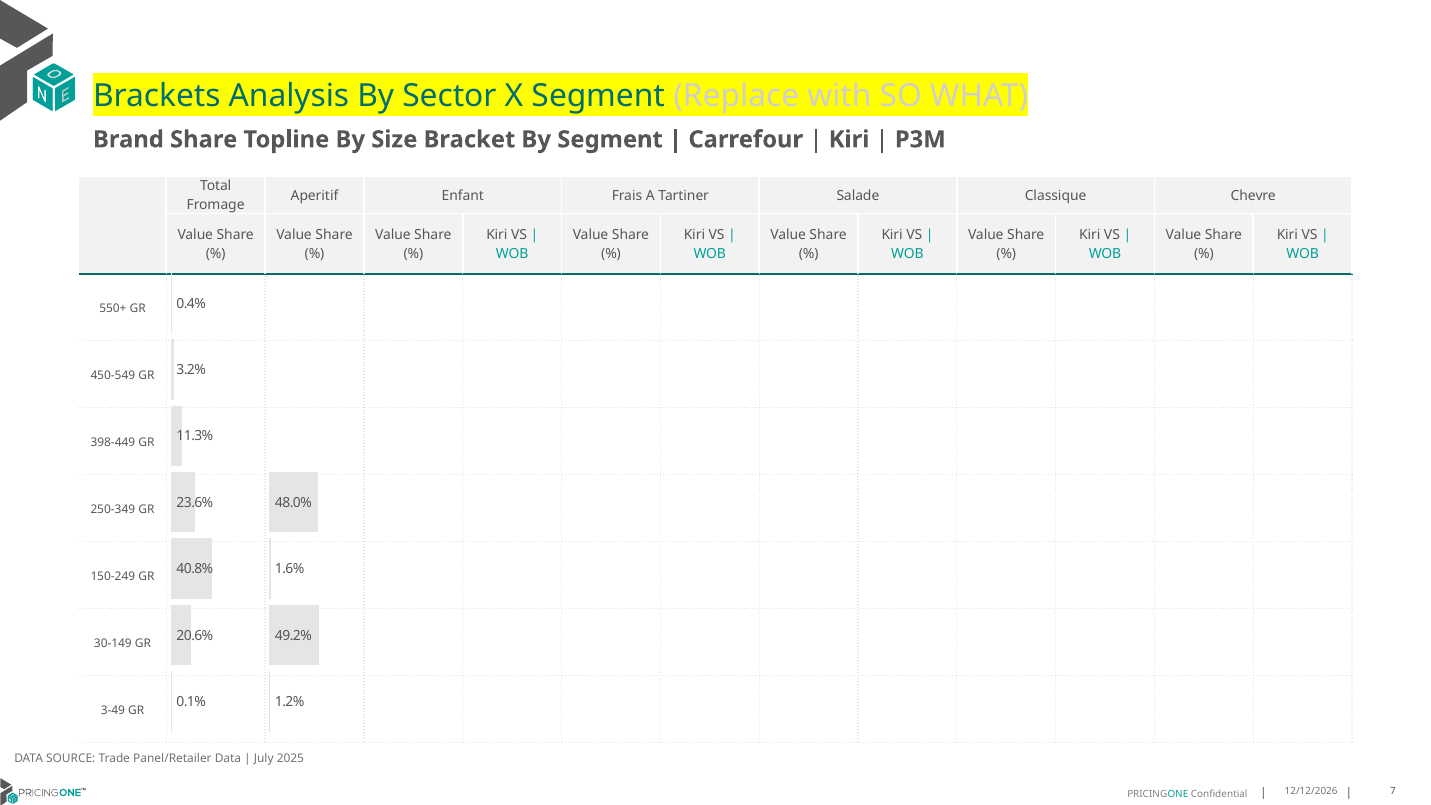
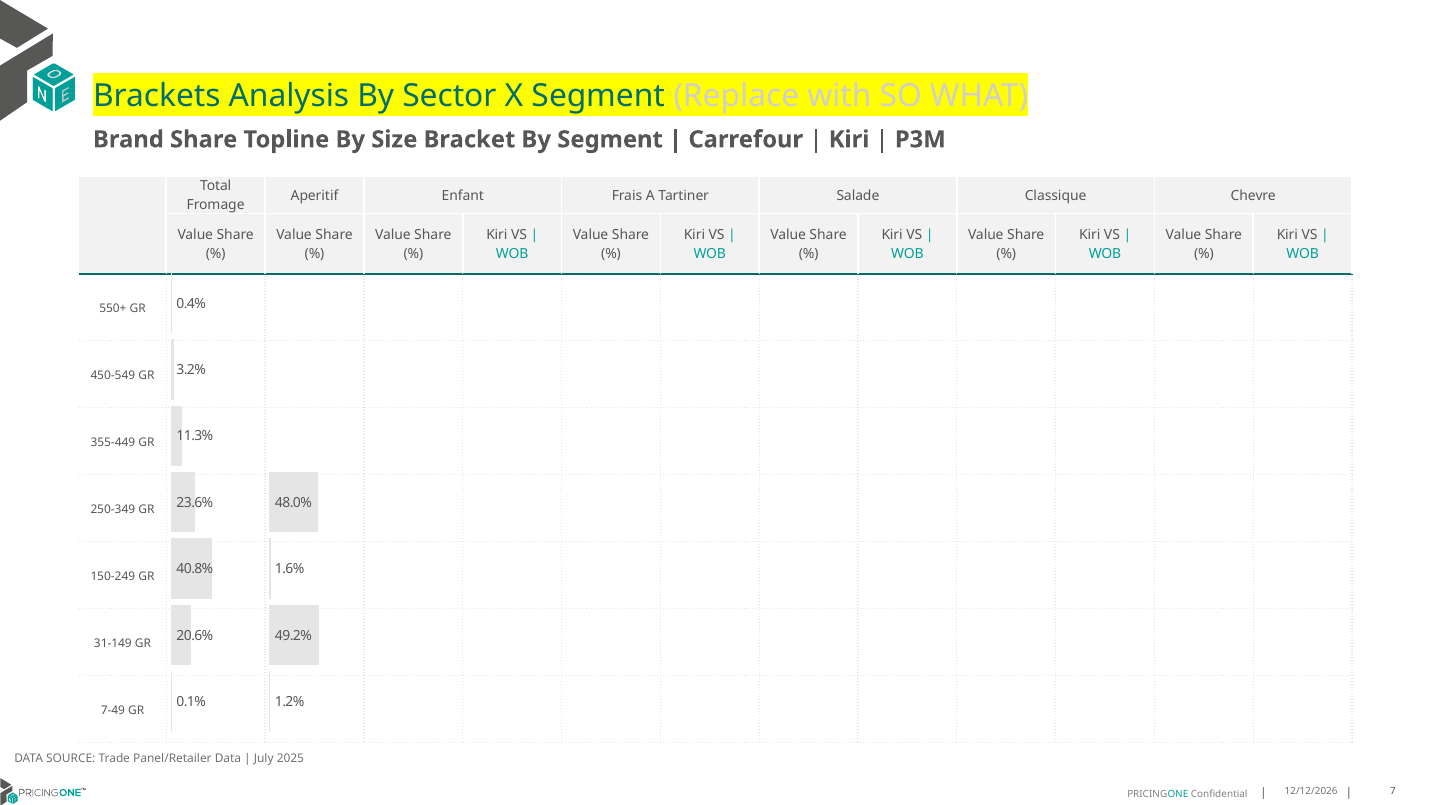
398-449: 398-449 -> 355-449 (113, 442)
30-149: 30-149 -> 31-149 (113, 643)
3-49: 3-49 -> 7-49 (113, 710)
